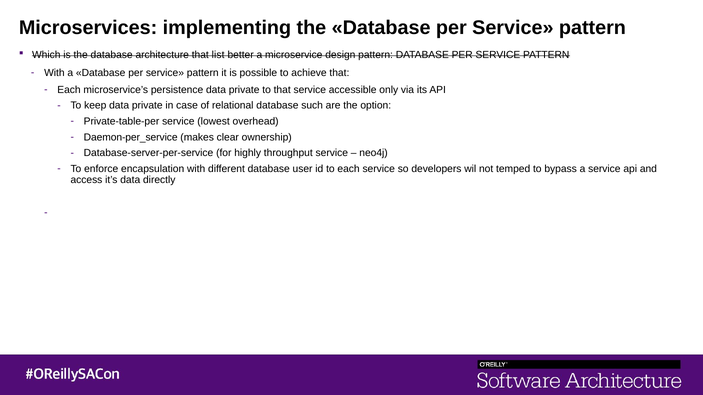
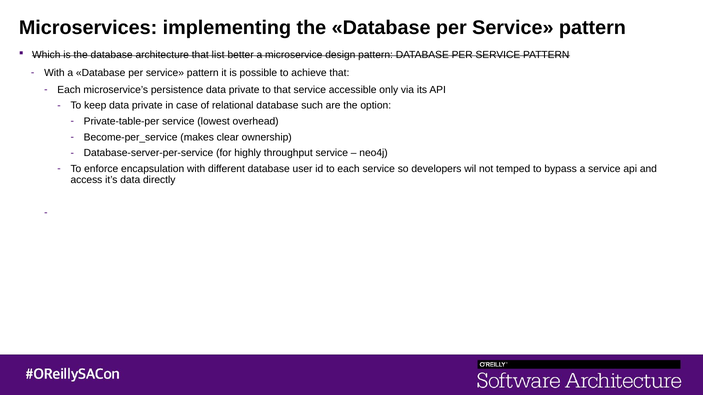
Daemon-per_service: Daemon-per_service -> Become-per_service (131, 137)
